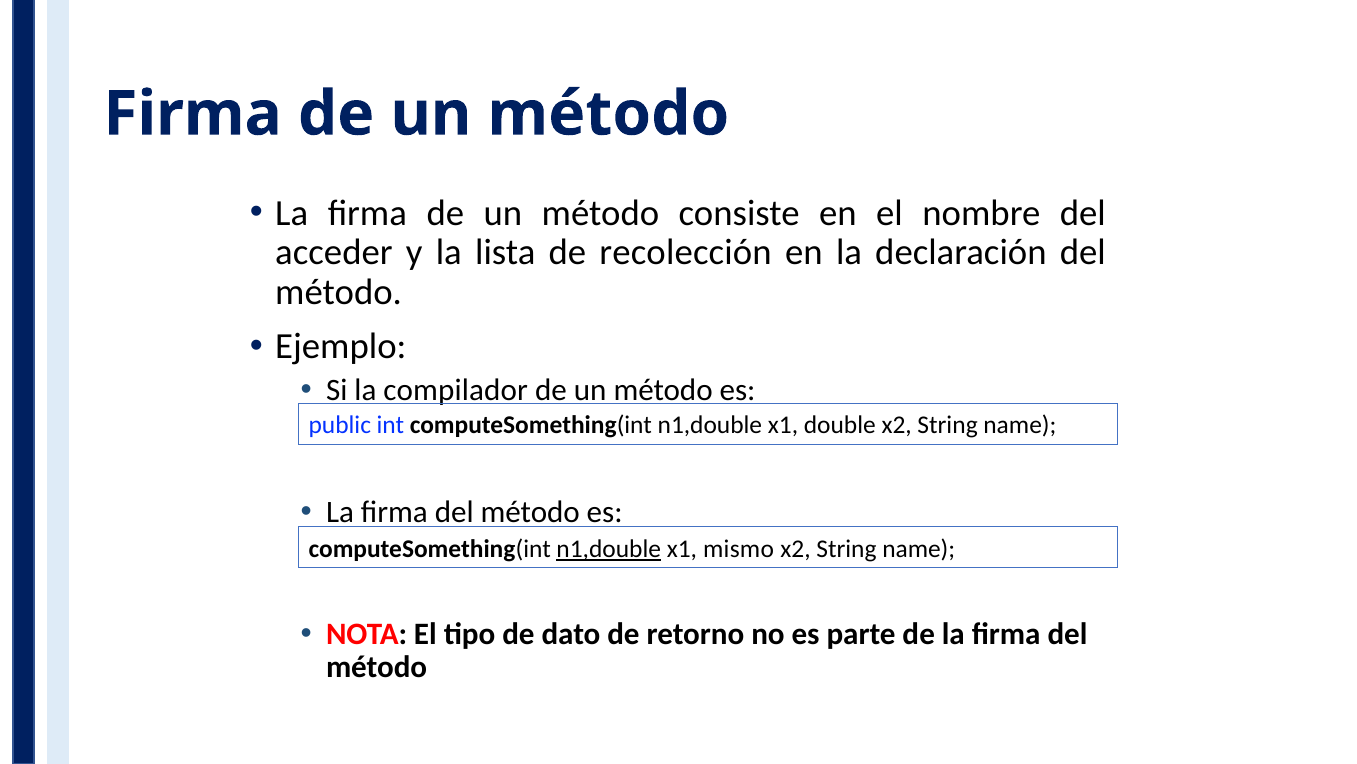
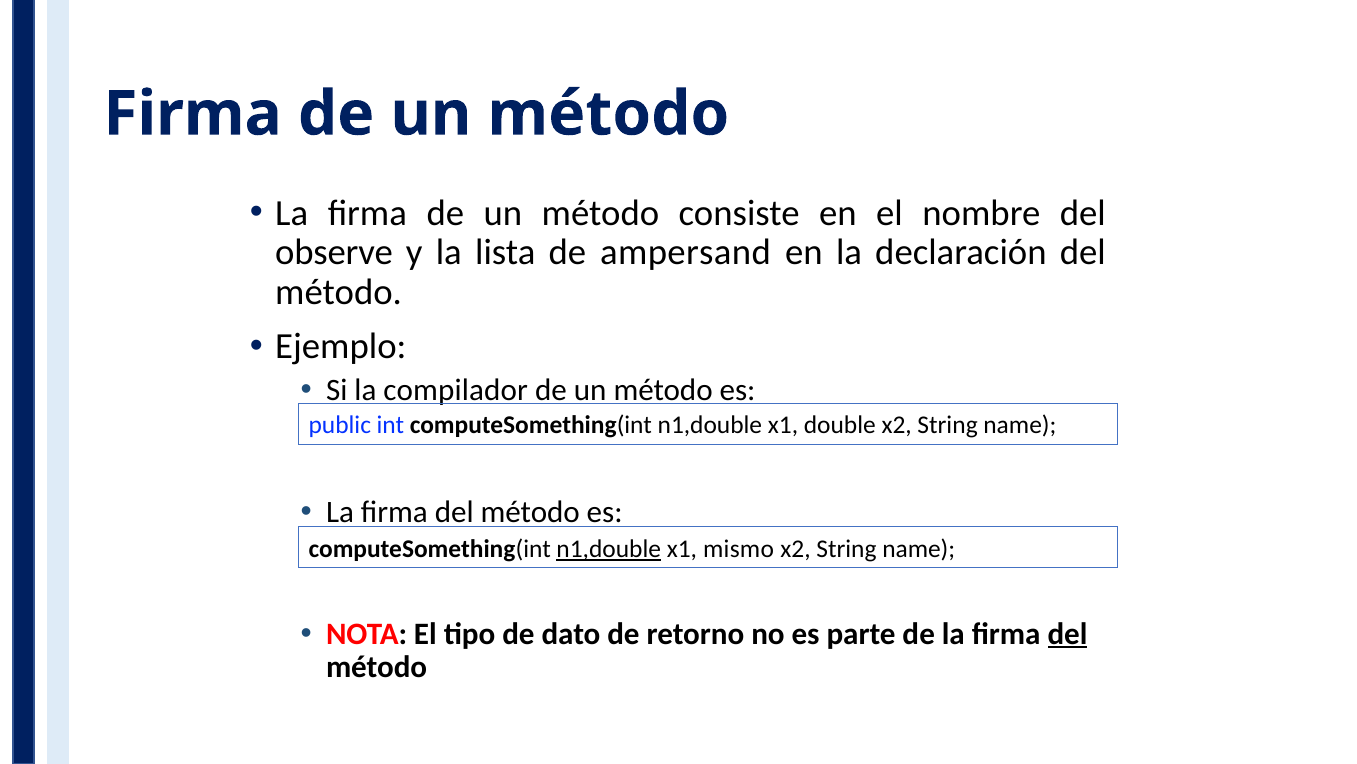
acceder: acceder -> observe (334, 253)
recolección: recolección -> ampersand (686, 253)
del underline: none -> present (1067, 633)
